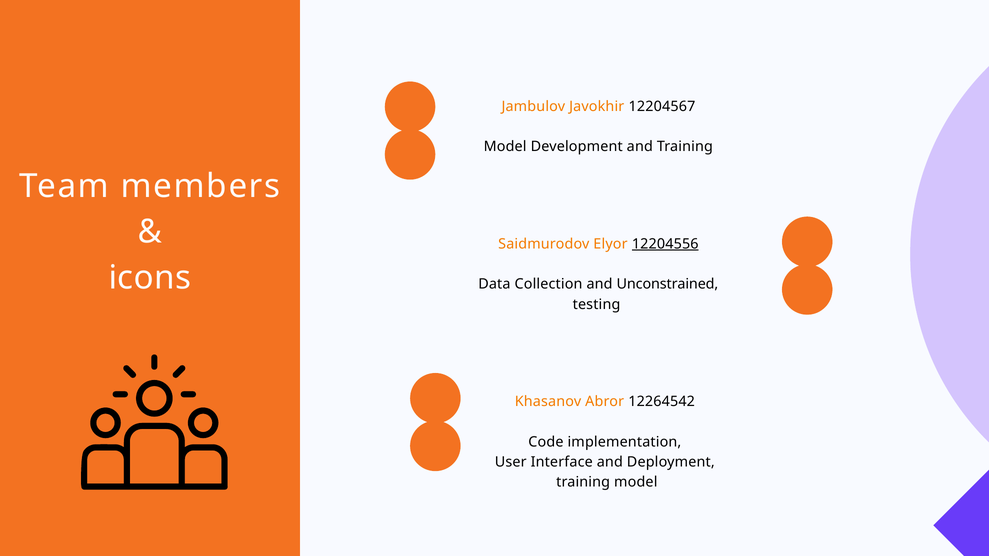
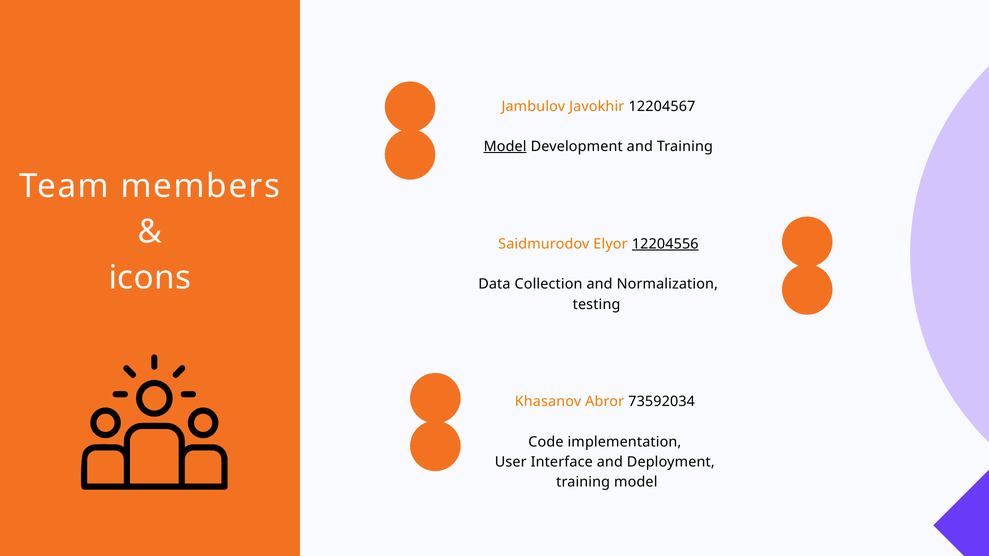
Model underline: none -> present (505, 147)
Unconstrained: Unconstrained -> Normalization (667, 284)
12264542: 12264542 -> 73592034 (662, 402)
